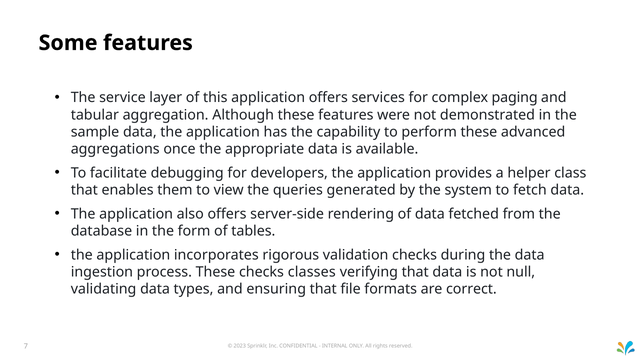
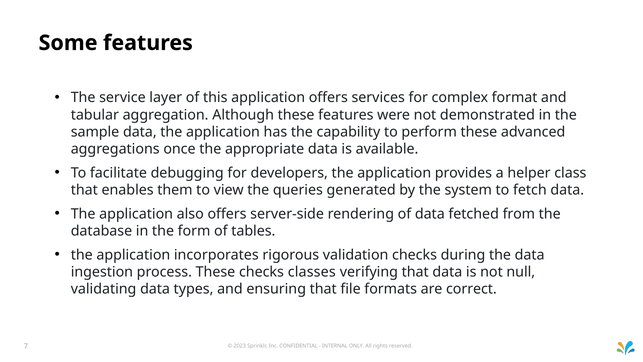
paging: paging -> format (515, 98)
